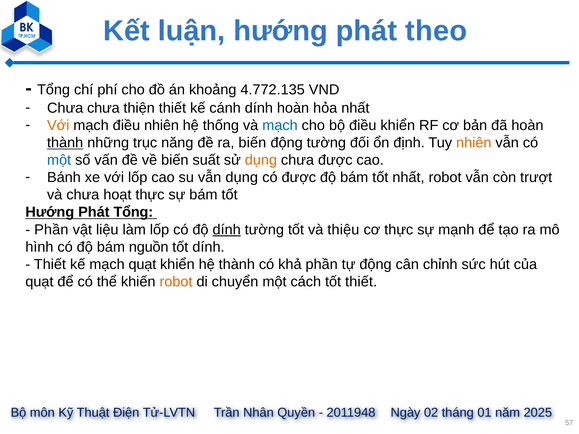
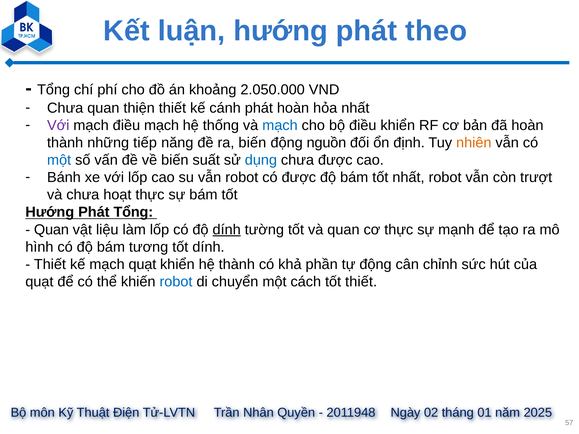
4.772.135: 4.772.135 -> 2.050.000 (273, 90)
Chưa chưa: chưa -> quan (103, 108)
cánh dính: dính -> phát (259, 108)
Với colour: orange -> purple (58, 125)
điều nhiên: nhiên -> mạch (162, 125)
thành underline: present -> none (65, 143)
trục: trục -> tiếp (145, 143)
động tường: tường -> nguồn (326, 143)
dụng colour: orange -> blue (261, 160)
vẫn dụng: dụng -> robot (242, 178)
Phần: Phần -> Quan (51, 230)
và thiệu: thiệu -> quan (343, 230)
nguồn: nguồn -> tương (149, 247)
robot colour: orange -> blue (176, 282)
